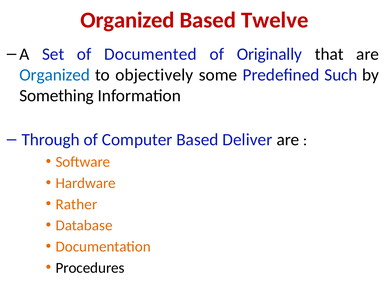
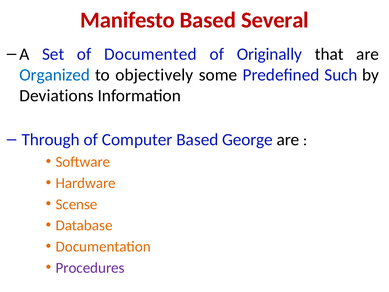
Organized: Organized -> Manifesto (128, 20)
Twelve: Twelve -> Several (275, 20)
Something: Something -> Deviations (57, 96)
Deliver: Deliver -> George (247, 140)
Rather: Rather -> Scense (77, 204)
Procedures colour: black -> purple (90, 268)
